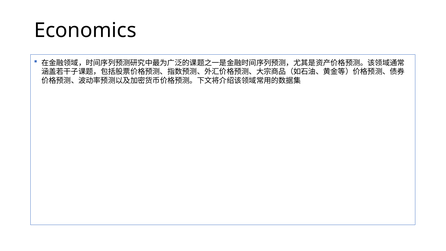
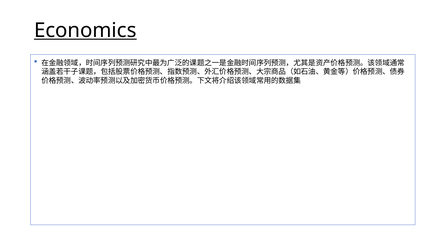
Economics underline: none -> present (85, 30)
